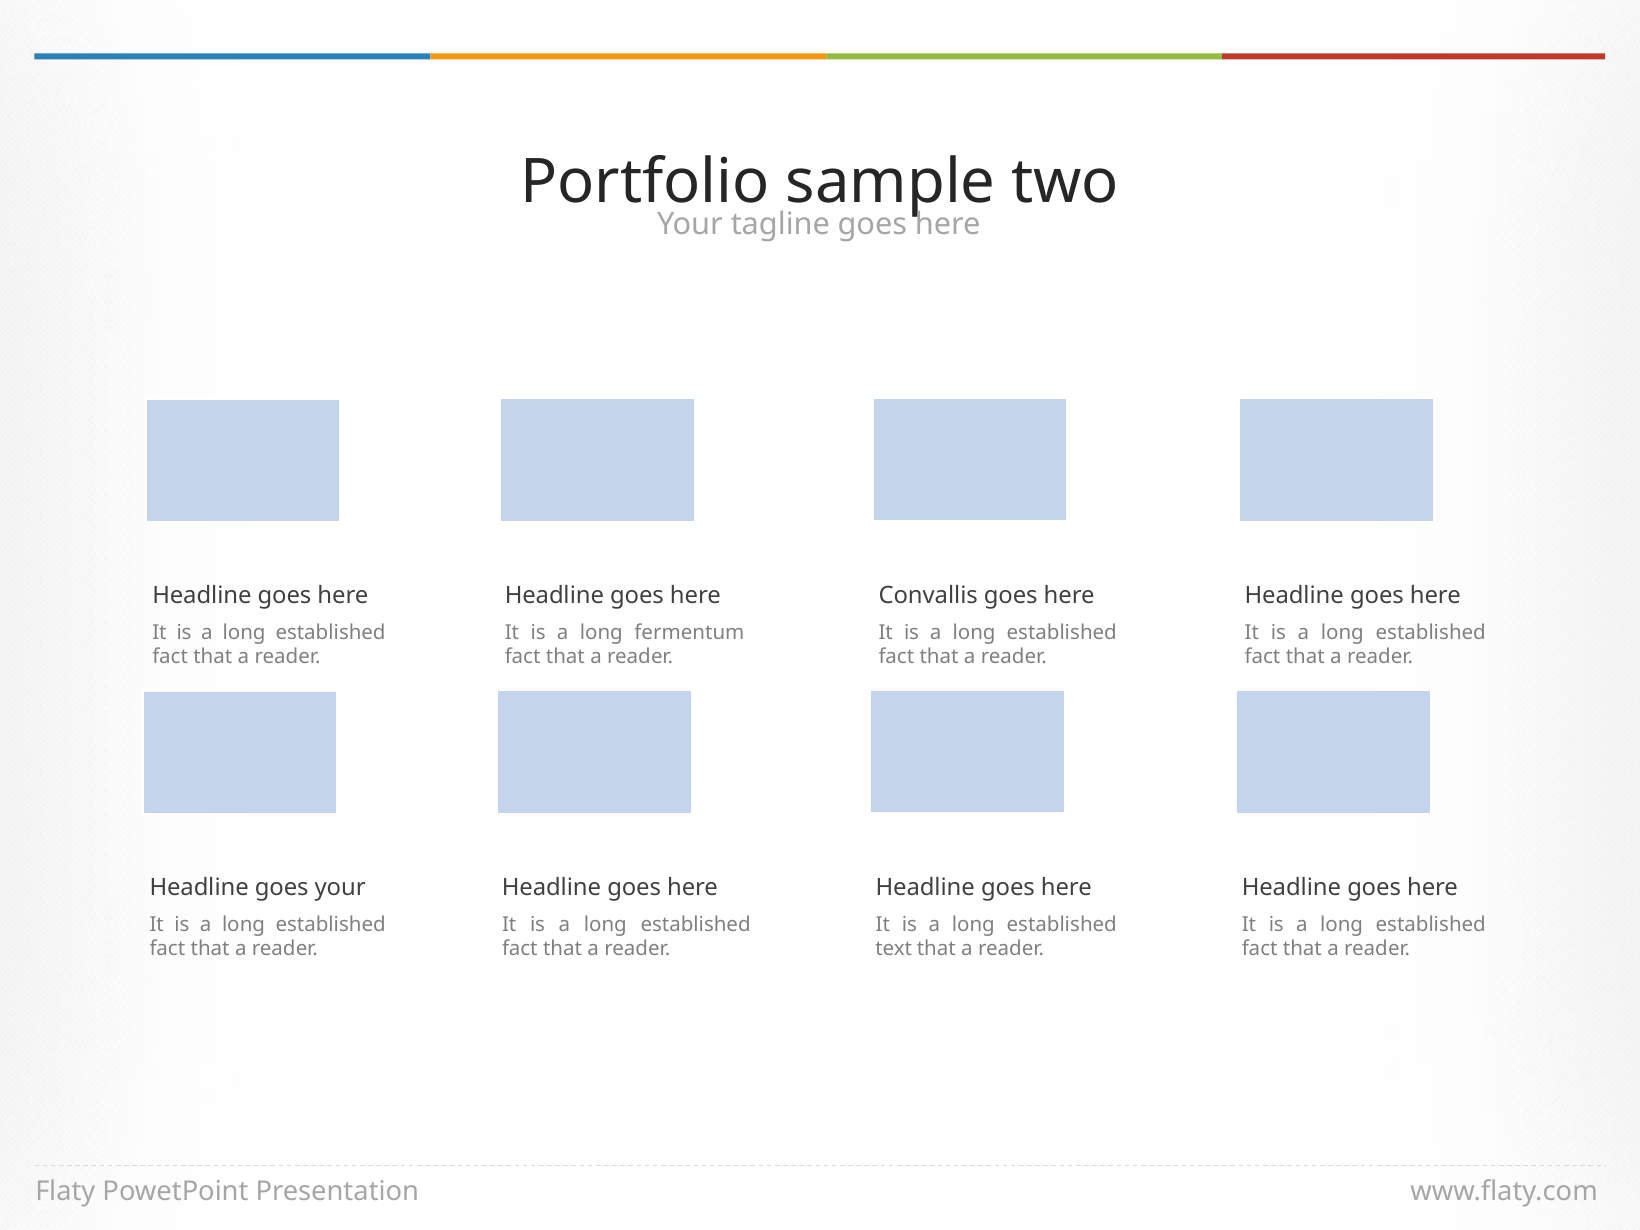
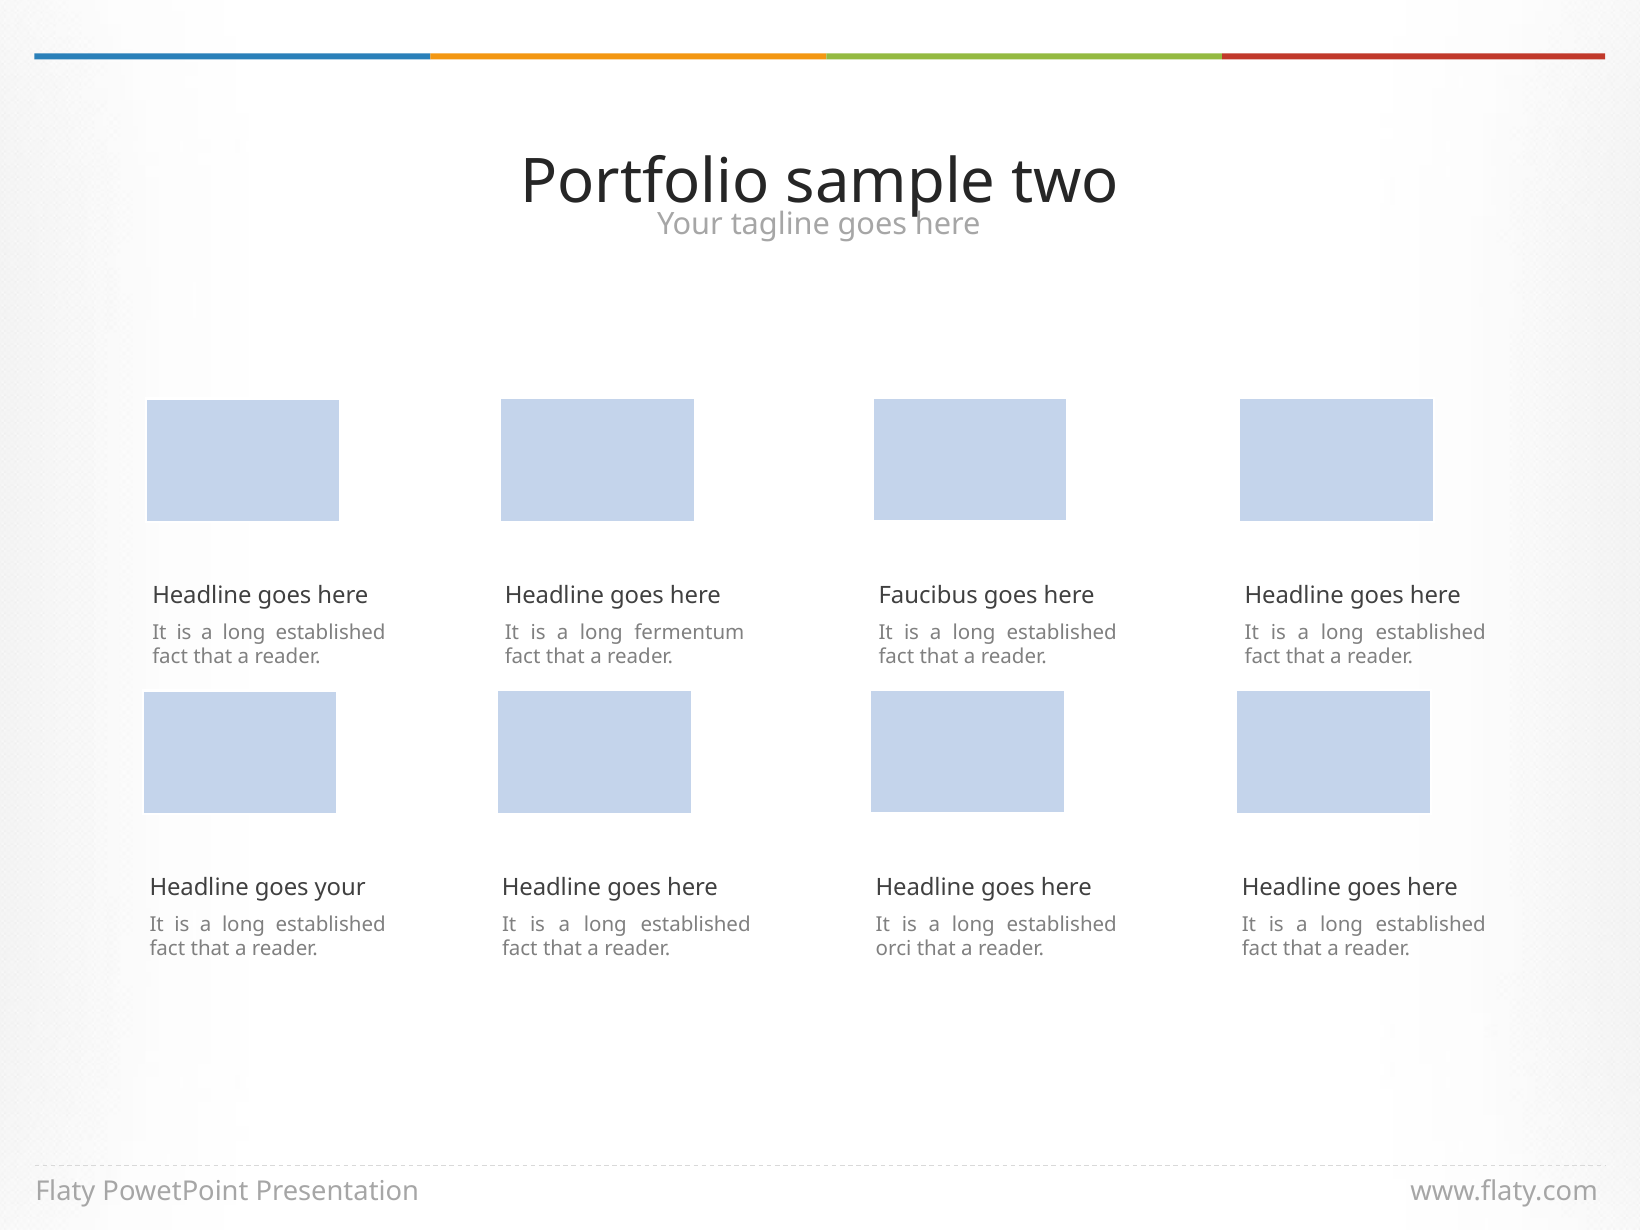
Convallis: Convallis -> Faucibus (928, 596)
text: text -> orci (894, 949)
